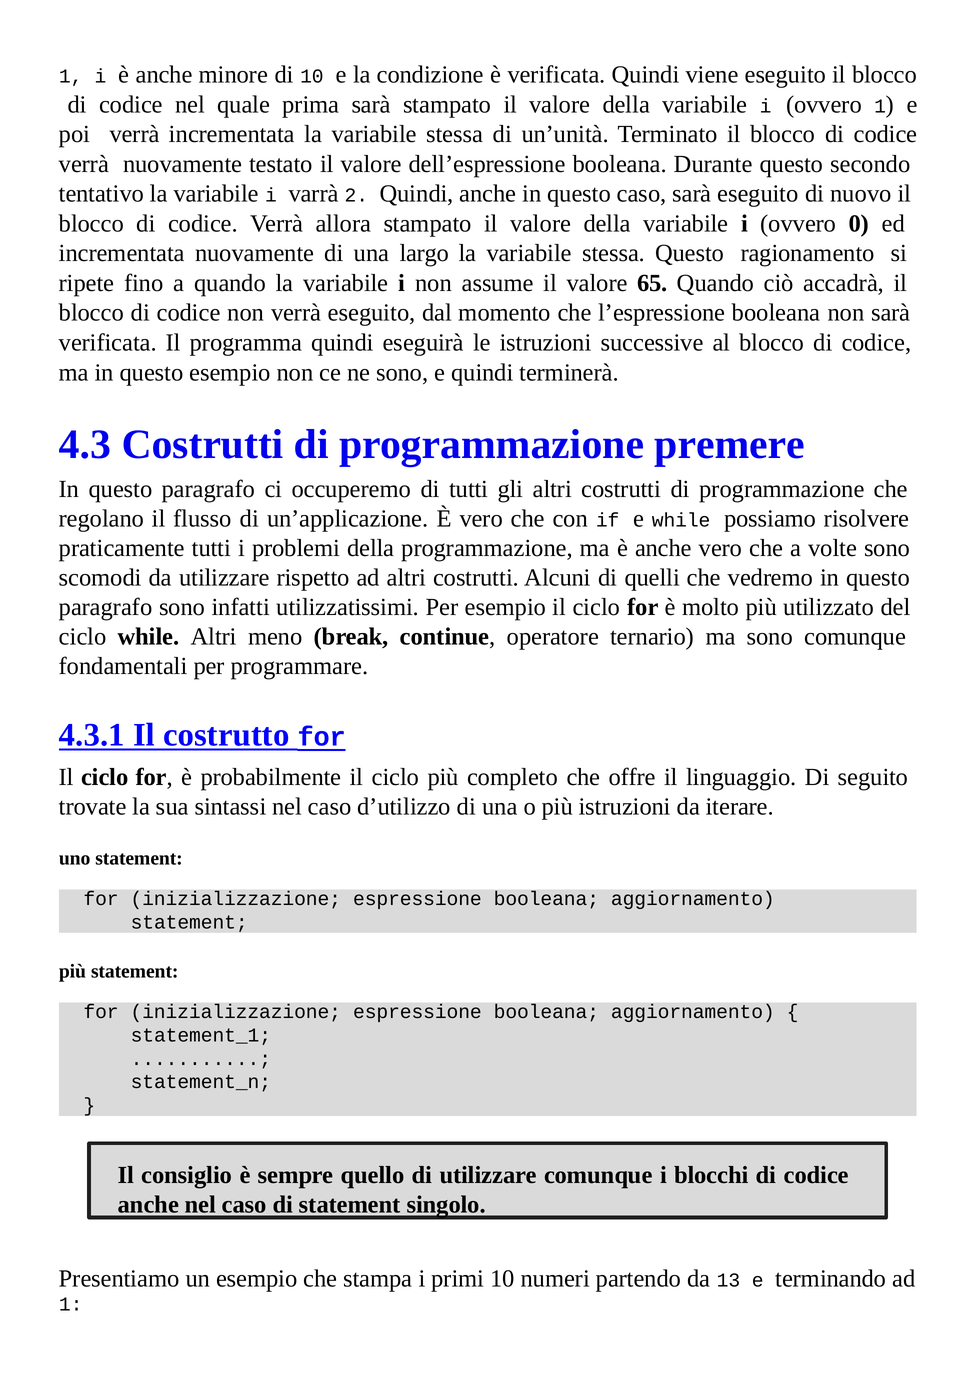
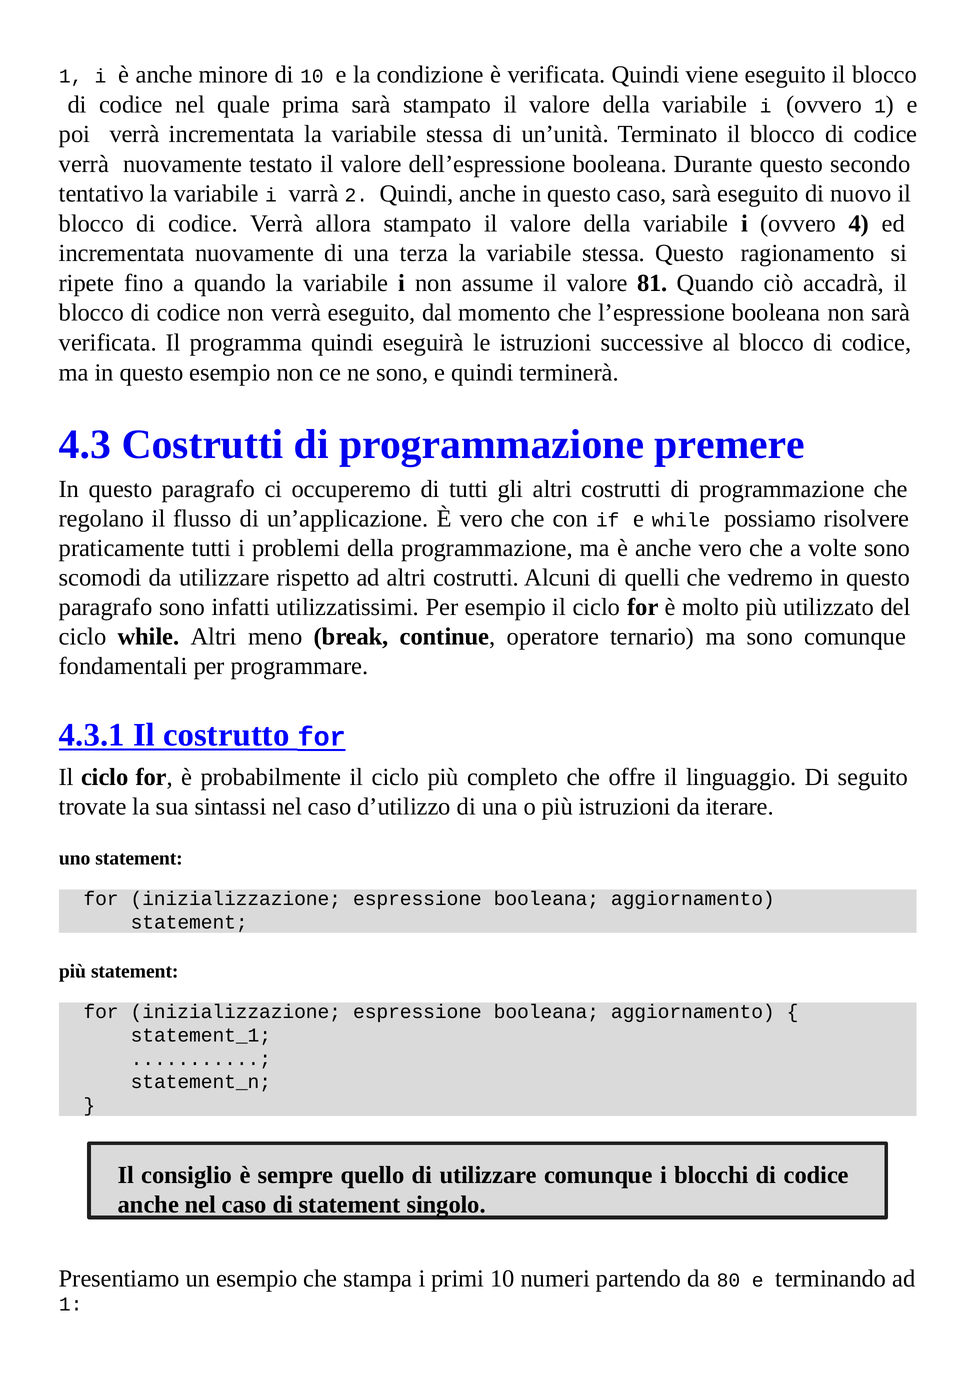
0: 0 -> 4 (859, 223)
largo: largo -> terza (424, 253)
65: 65 -> 81 (652, 283)
13: 13 -> 80 (728, 1280)
